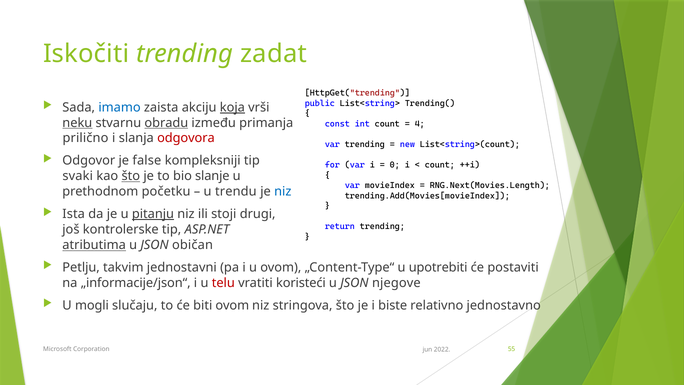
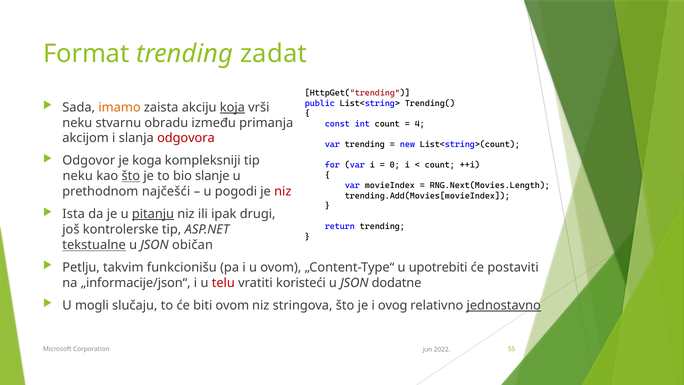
Iskočiti: Iskočiti -> Format (86, 54)
imamo colour: blue -> orange (120, 107)
neku underline: present -> none (77, 123)
obradu underline: present -> none (166, 123)
prilično: prilično -> akcijom (86, 138)
false: false -> koga (147, 161)
svaki: svaki -> neku (78, 176)
početku: početku -> najčešći (166, 191)
trendu: trendu -> pogodi (236, 191)
niz colour: blue -> red (283, 191)
stoji: stoji -> ipak (224, 214)
atributima: atributima -> tekstualne (94, 245)
jednostavni: jednostavni -> funkcionišu (182, 267)
njegove: njegove -> dodatne (397, 283)
biste: biste -> ovog (393, 305)
jednostavno underline: none -> present (504, 305)
